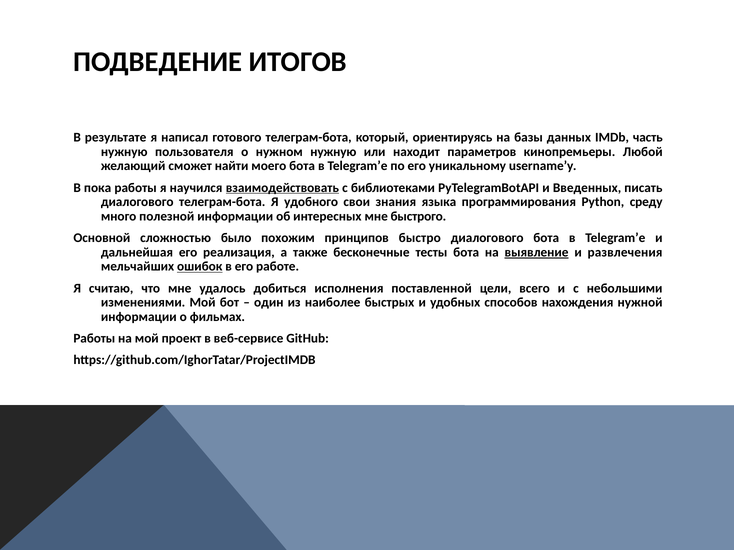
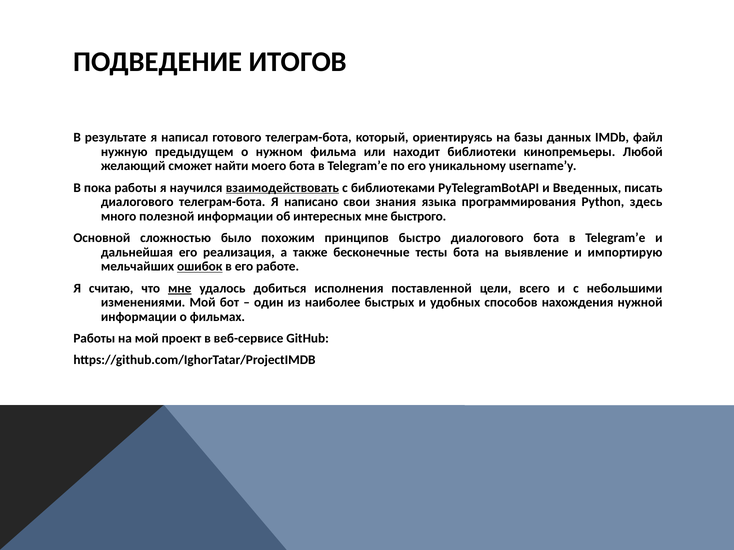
часть: часть -> файл (648, 138)
пользователя: пользователя -> предыдущем (194, 152)
нужном нужную: нужную -> фильма (333, 152)
параметров: параметров -> библиотеки (482, 152)
удобного: удобного -> написано (311, 202)
среду: среду -> здесь (646, 202)
выявление underline: present -> none (537, 252)
развлечения: развлечения -> импортирую (625, 252)
мне underline: none -> present (180, 288)
